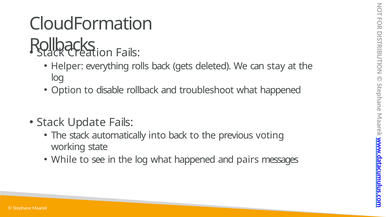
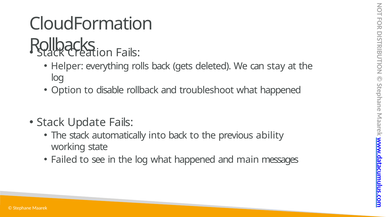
voting: voting -> ability (270, 136)
While: While -> Failed (64, 160)
pairs: pairs -> main (248, 160)
